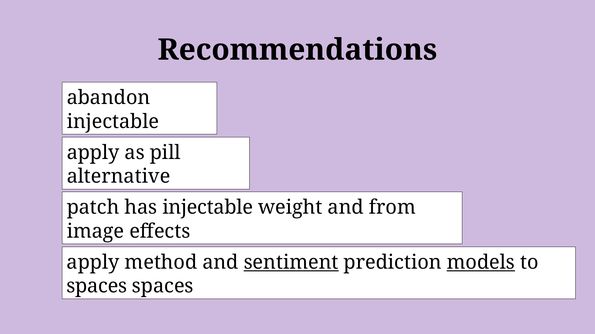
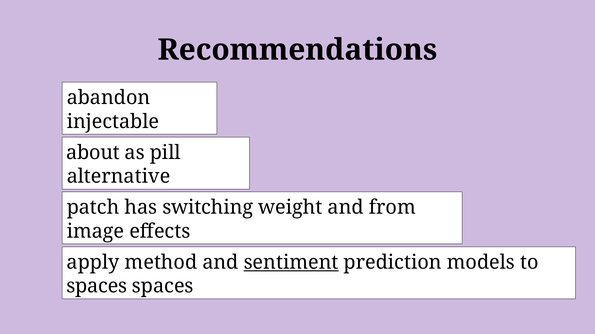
apply: apply -> about (93, 153)
has injectable: injectable -> switching (208, 208)
models underline: present -> none (481, 263)
